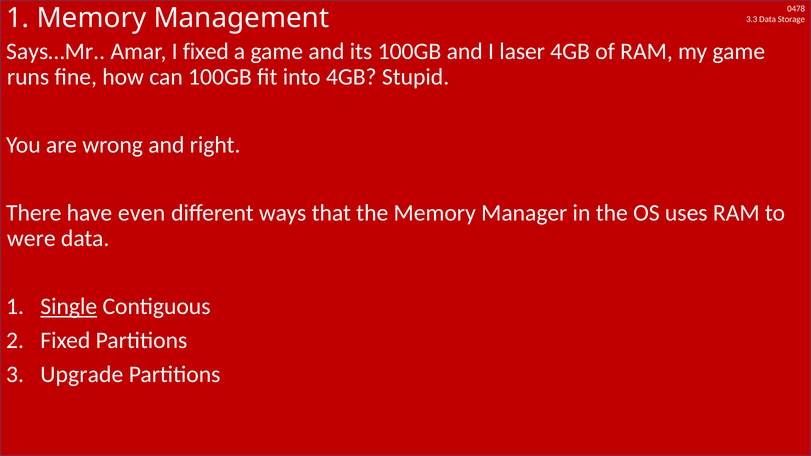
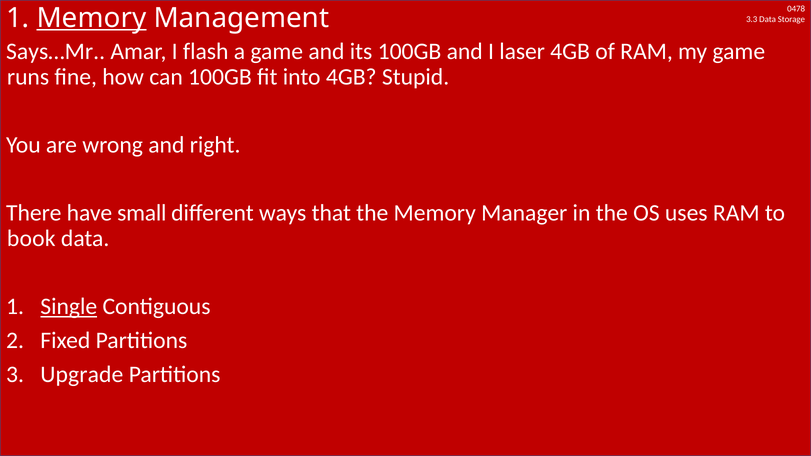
Memory underline: none -> present (91, 18)
I fixed: fixed -> flash (206, 51)
even: even -> small (142, 213)
were: were -> book (31, 239)
